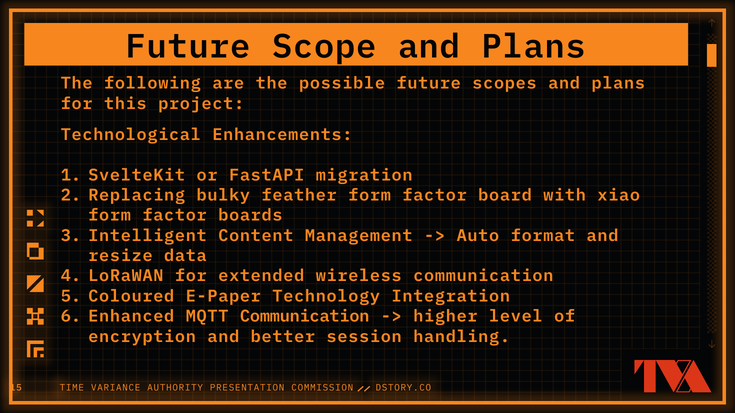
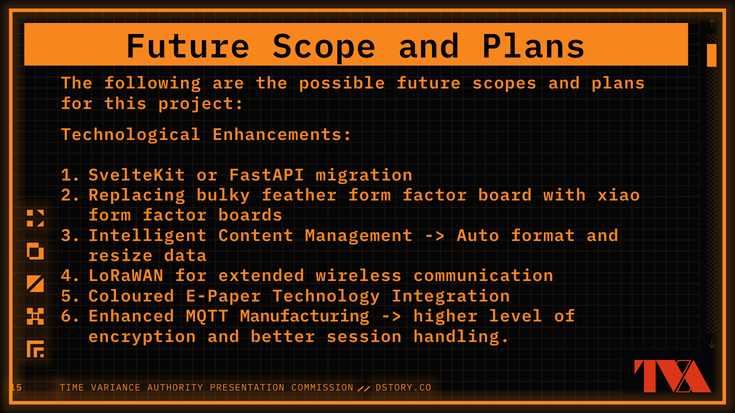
MQTT Communication: Communication -> Manufacturing (305, 317)
